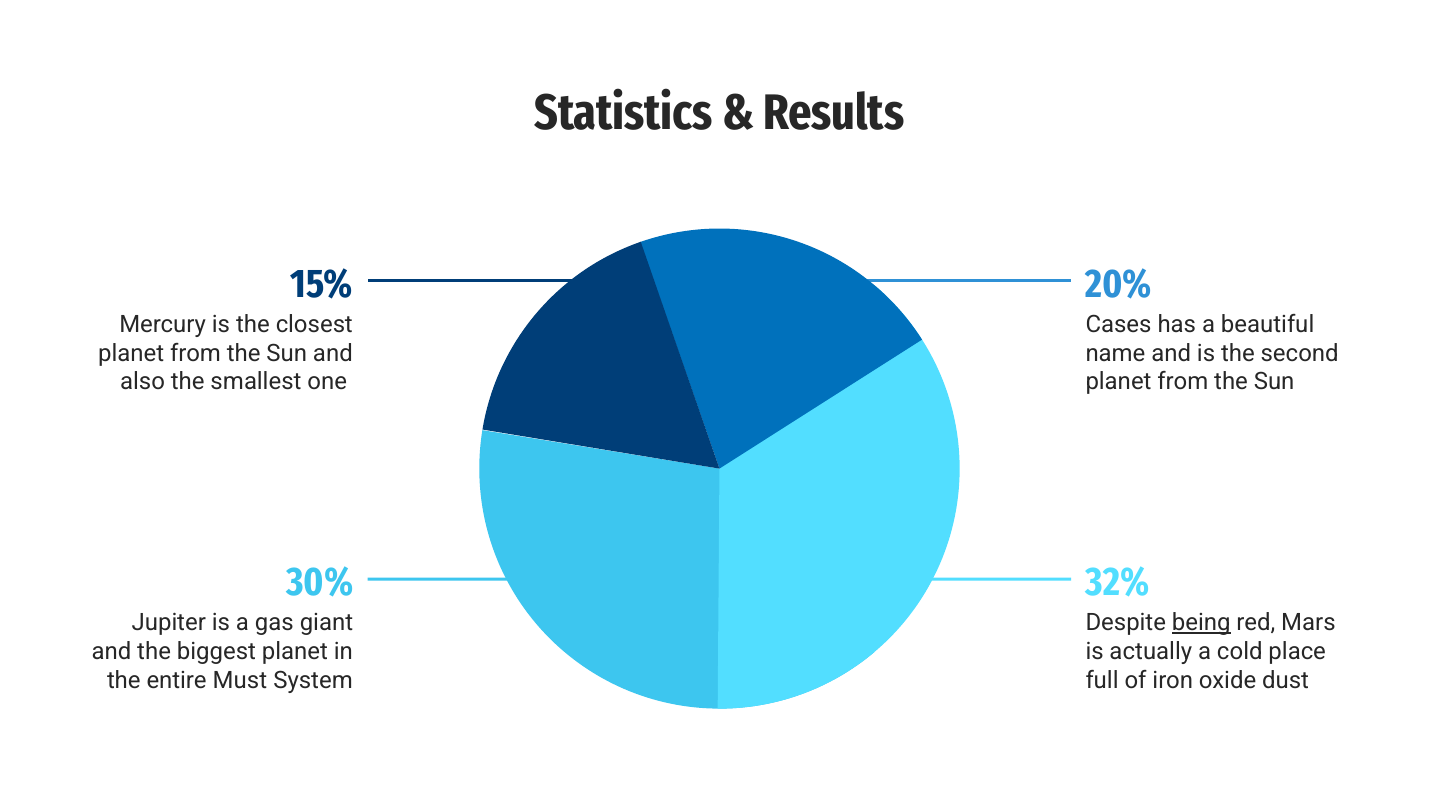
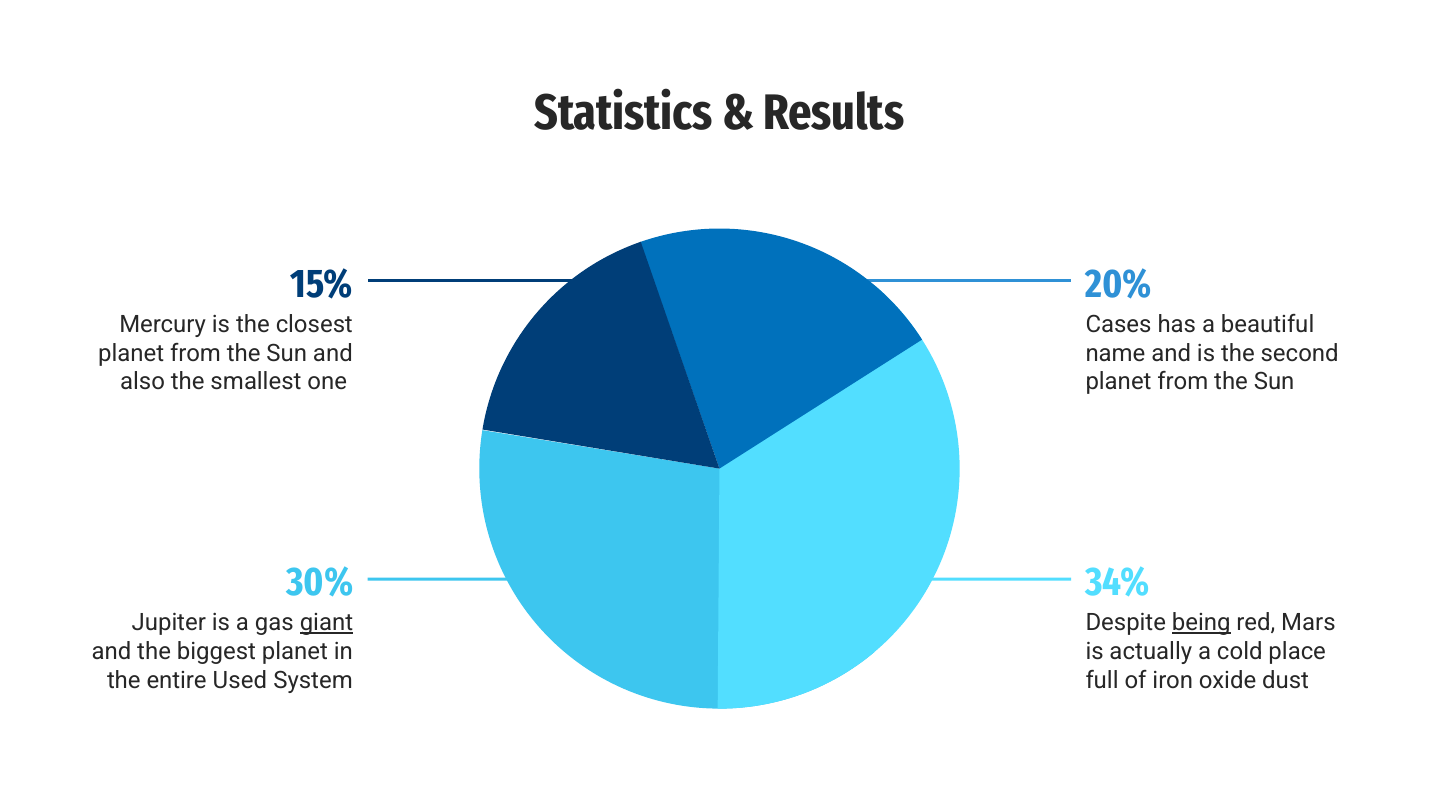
32%: 32% -> 34% (1118, 583)
giant underline: none -> present (326, 623)
Must: Must -> Used (240, 681)
